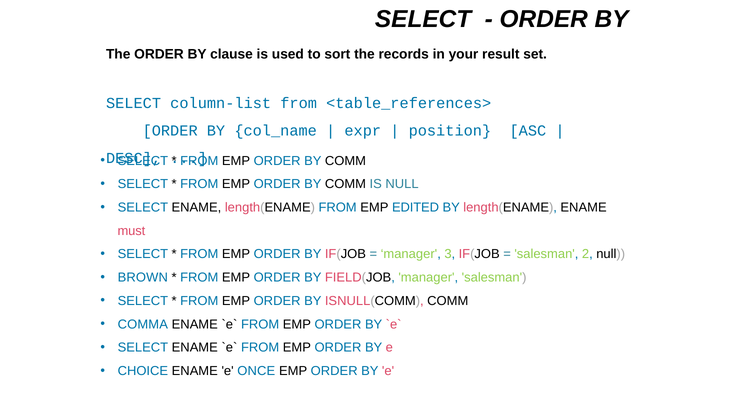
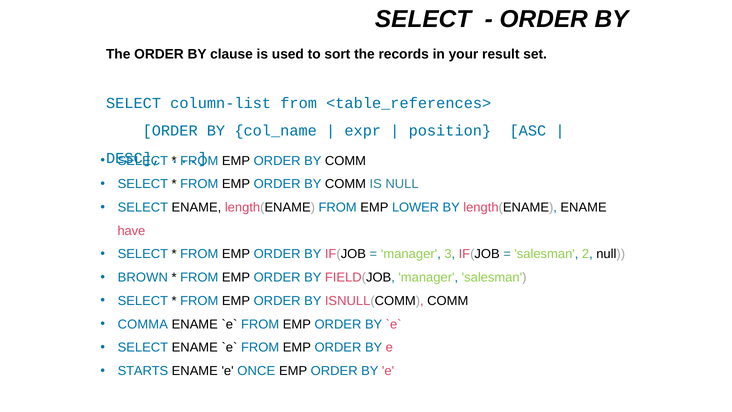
EDITED: EDITED -> LOWER (416, 207)
must: must -> have (131, 231)
CHOICE: CHOICE -> STARTS (143, 371)
